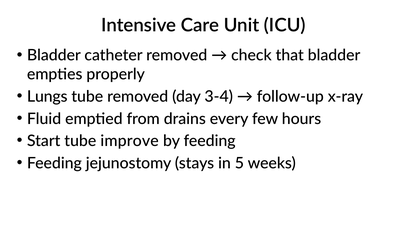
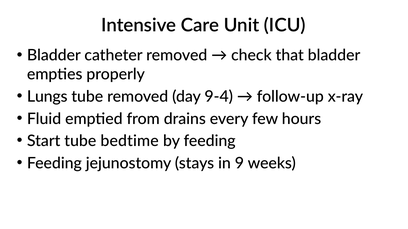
3-4: 3-4 -> 9-4 (219, 97)
improve: improve -> bedtime (130, 141)
5: 5 -> 9 (239, 164)
